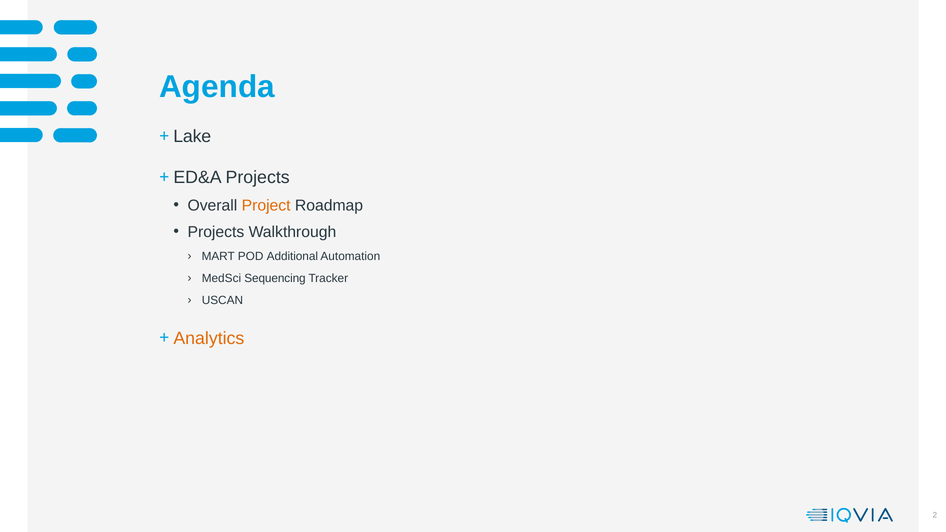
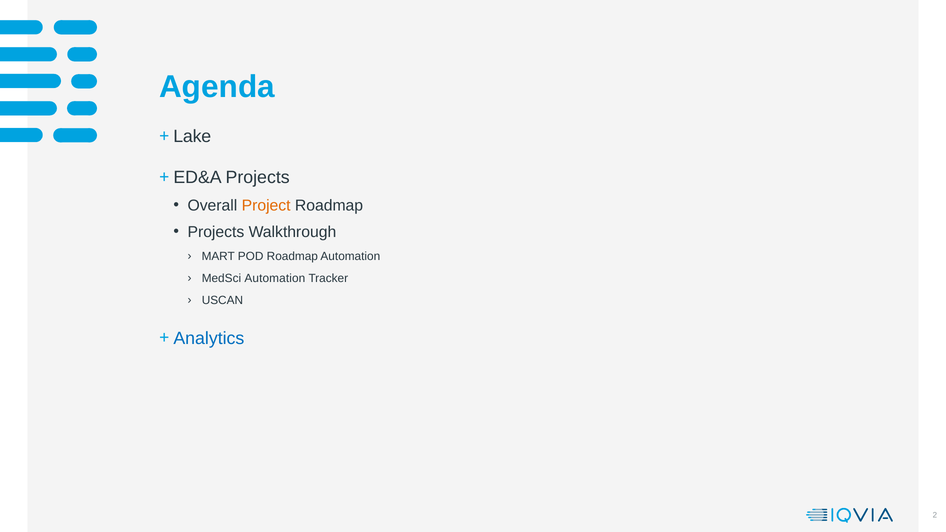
POD Additional: Additional -> Roadmap (292, 256)
MedSci Sequencing: Sequencing -> Automation (275, 278)
Analytics colour: orange -> blue (209, 338)
